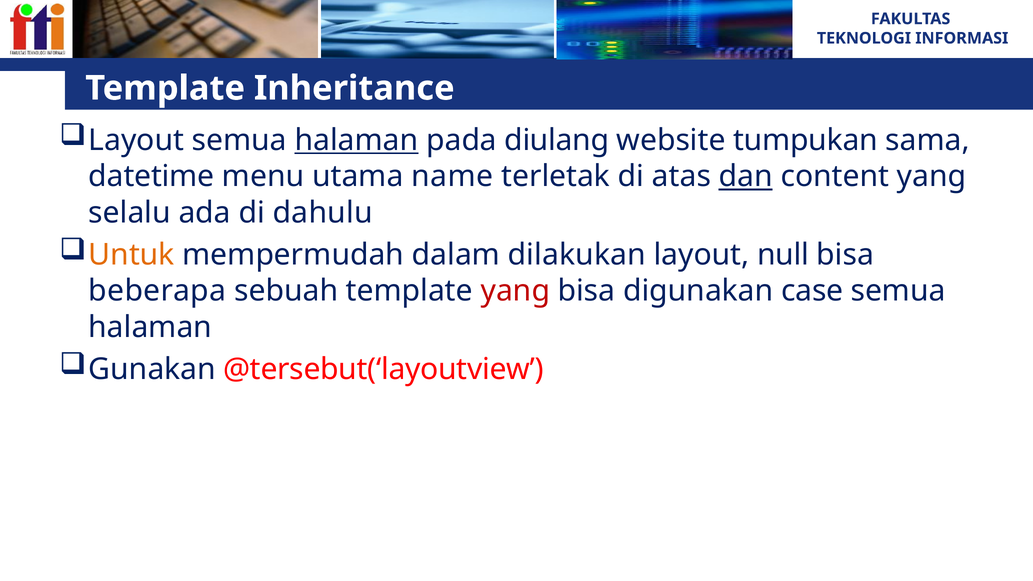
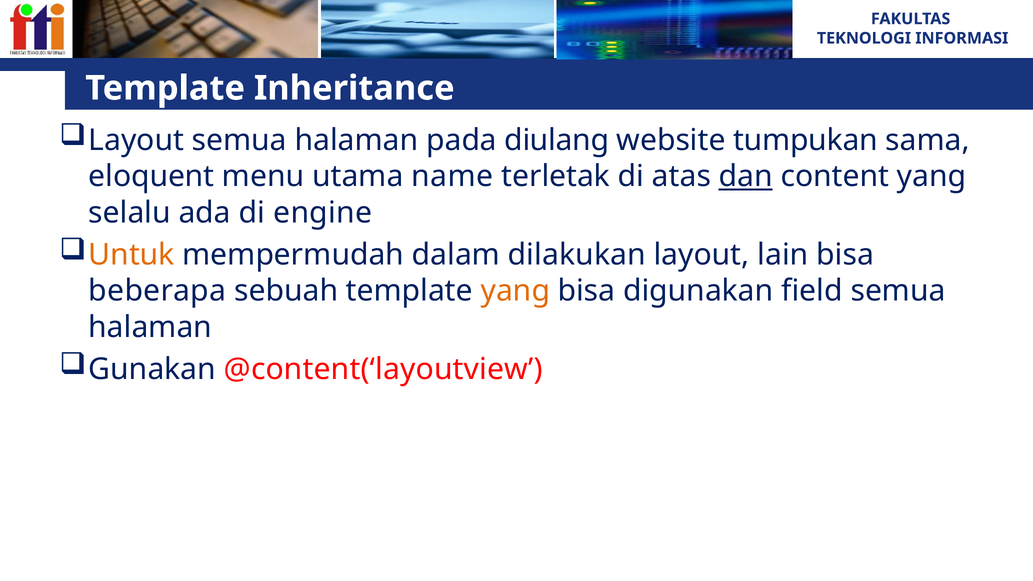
halaman underline: present -> none (356, 140)
datetime: datetime -> eloquent (151, 176)
dahulu: dahulu -> engine (323, 213)
null: null -> lain (783, 255)
yang colour: red -> orange (515, 291)
case: case -> field (812, 291)
@tersebut(‘layoutview: @tersebut(‘layoutview -> @content(‘layoutview (383, 369)
